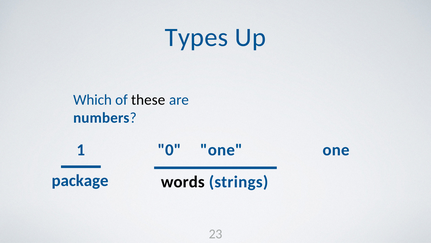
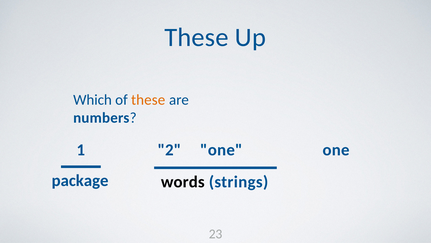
Types: Types -> These (197, 37)
these colour: black -> orange (148, 100)
0: 0 -> 2 (169, 150)
